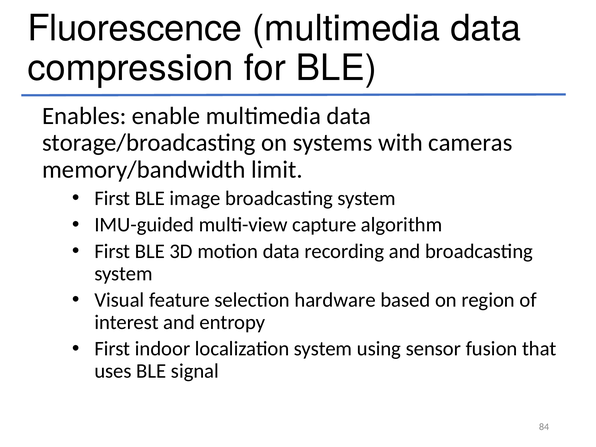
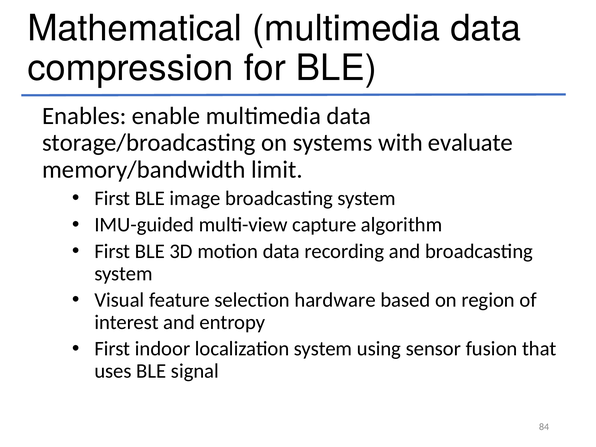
Fluorescence: Fluorescence -> Mathematical (135, 29)
cameras: cameras -> evaluate (470, 143)
